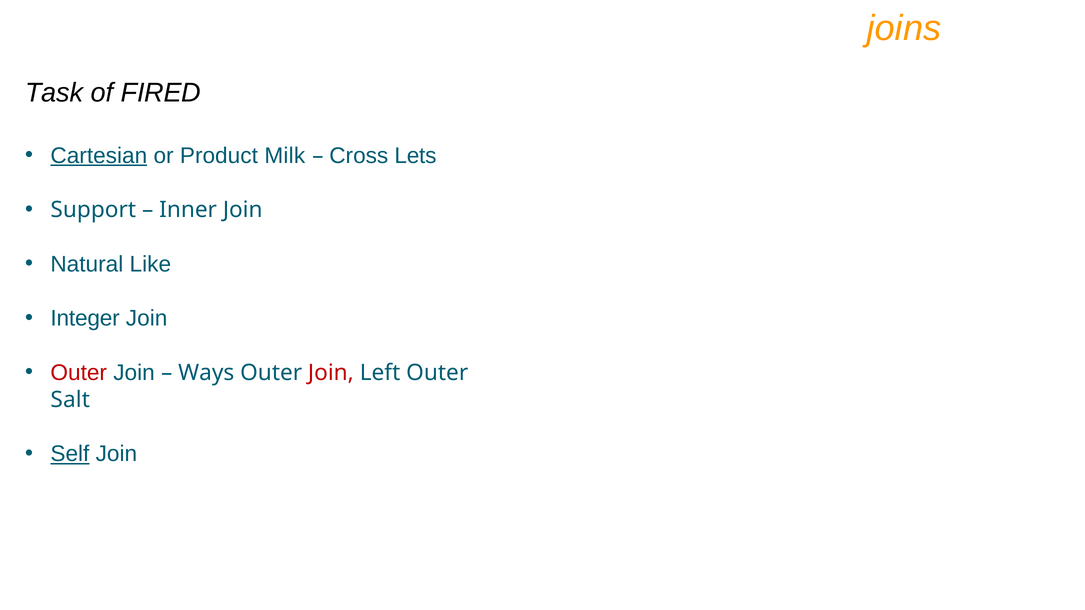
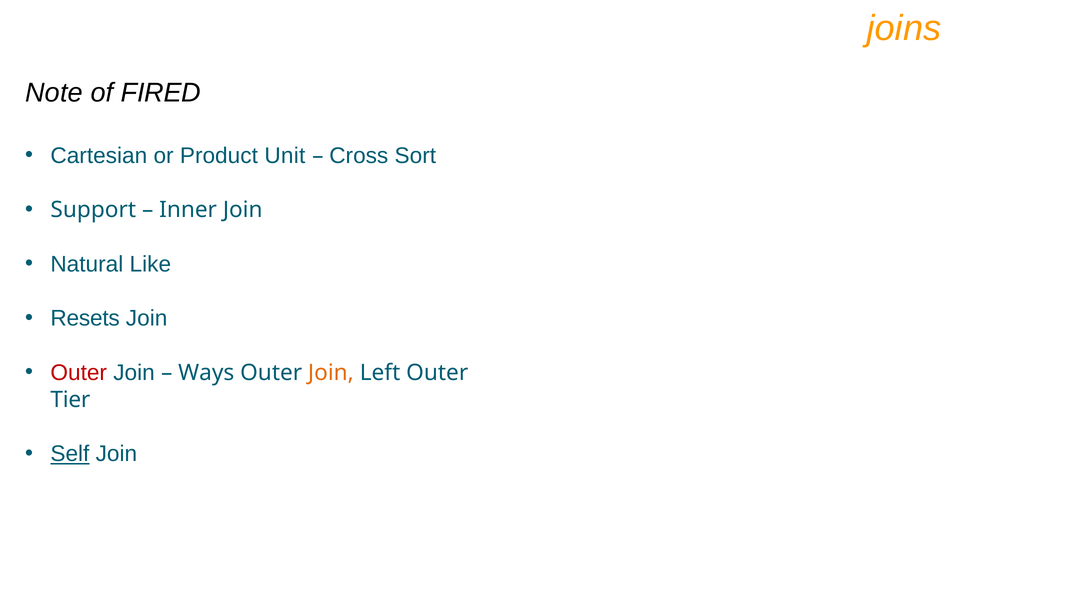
Task: Task -> Note (54, 93)
Cartesian underline: present -> none (99, 156)
Milk: Milk -> Unit (285, 156)
Lets: Lets -> Sort (415, 156)
Integer: Integer -> Resets (85, 319)
Join colour: red -> orange (331, 373)
Salt: Salt -> Tier (70, 400)
